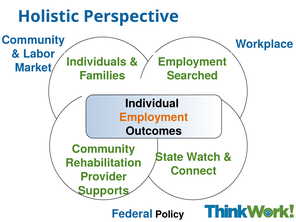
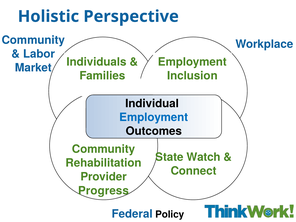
Searched: Searched -> Inclusion (192, 76)
Employment colour: orange -> blue (154, 117)
Supports: Supports -> Progress (104, 191)
